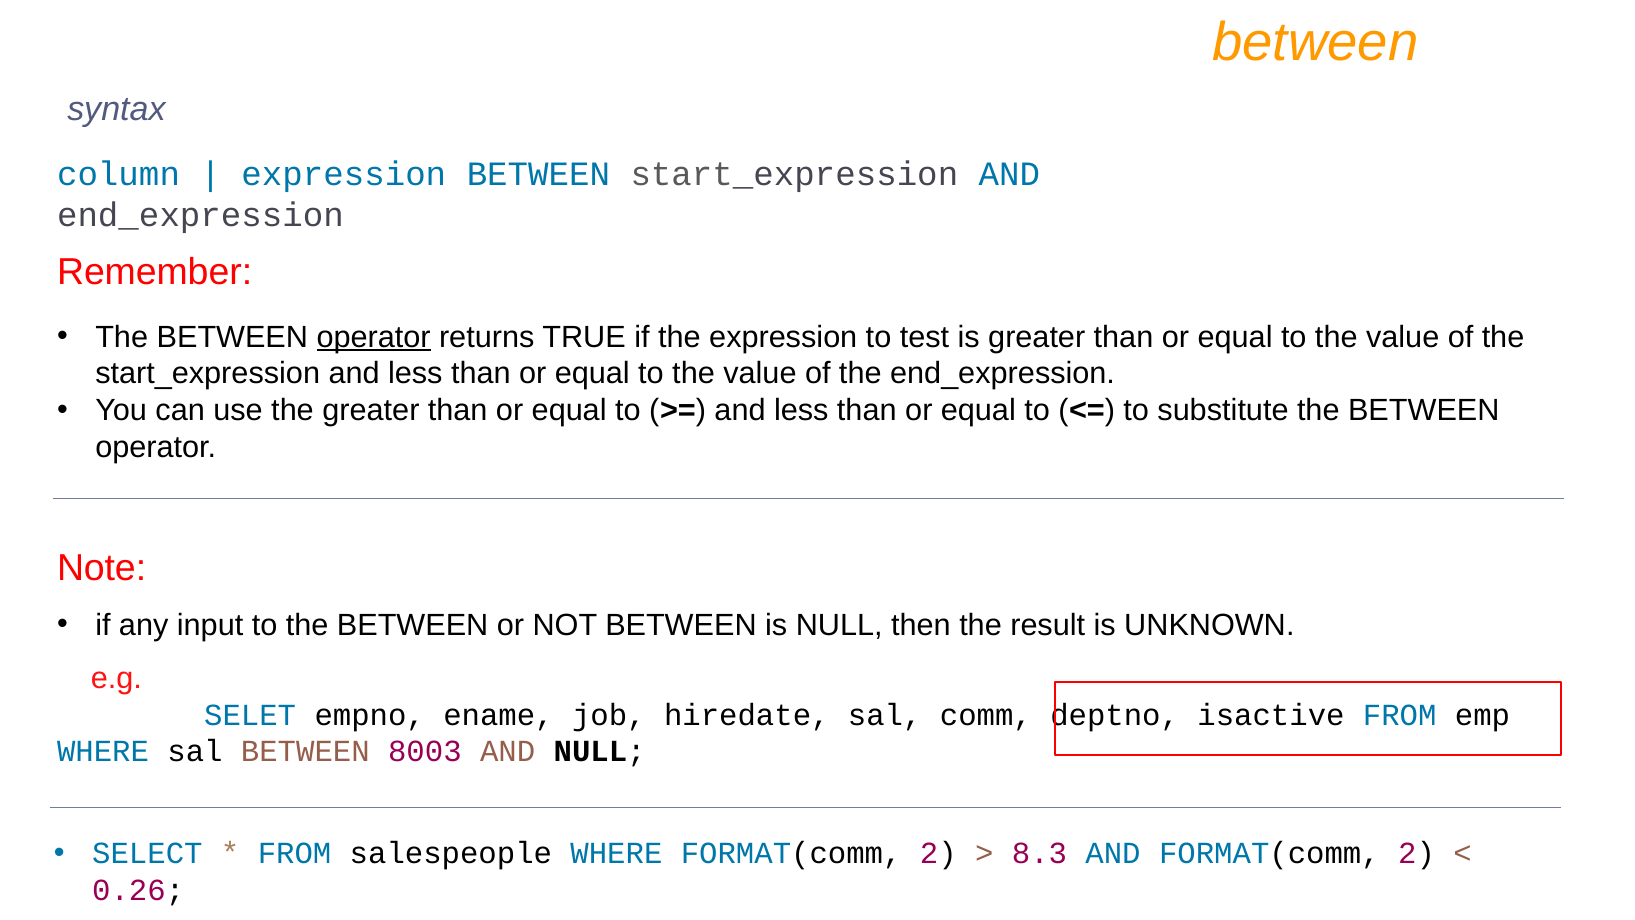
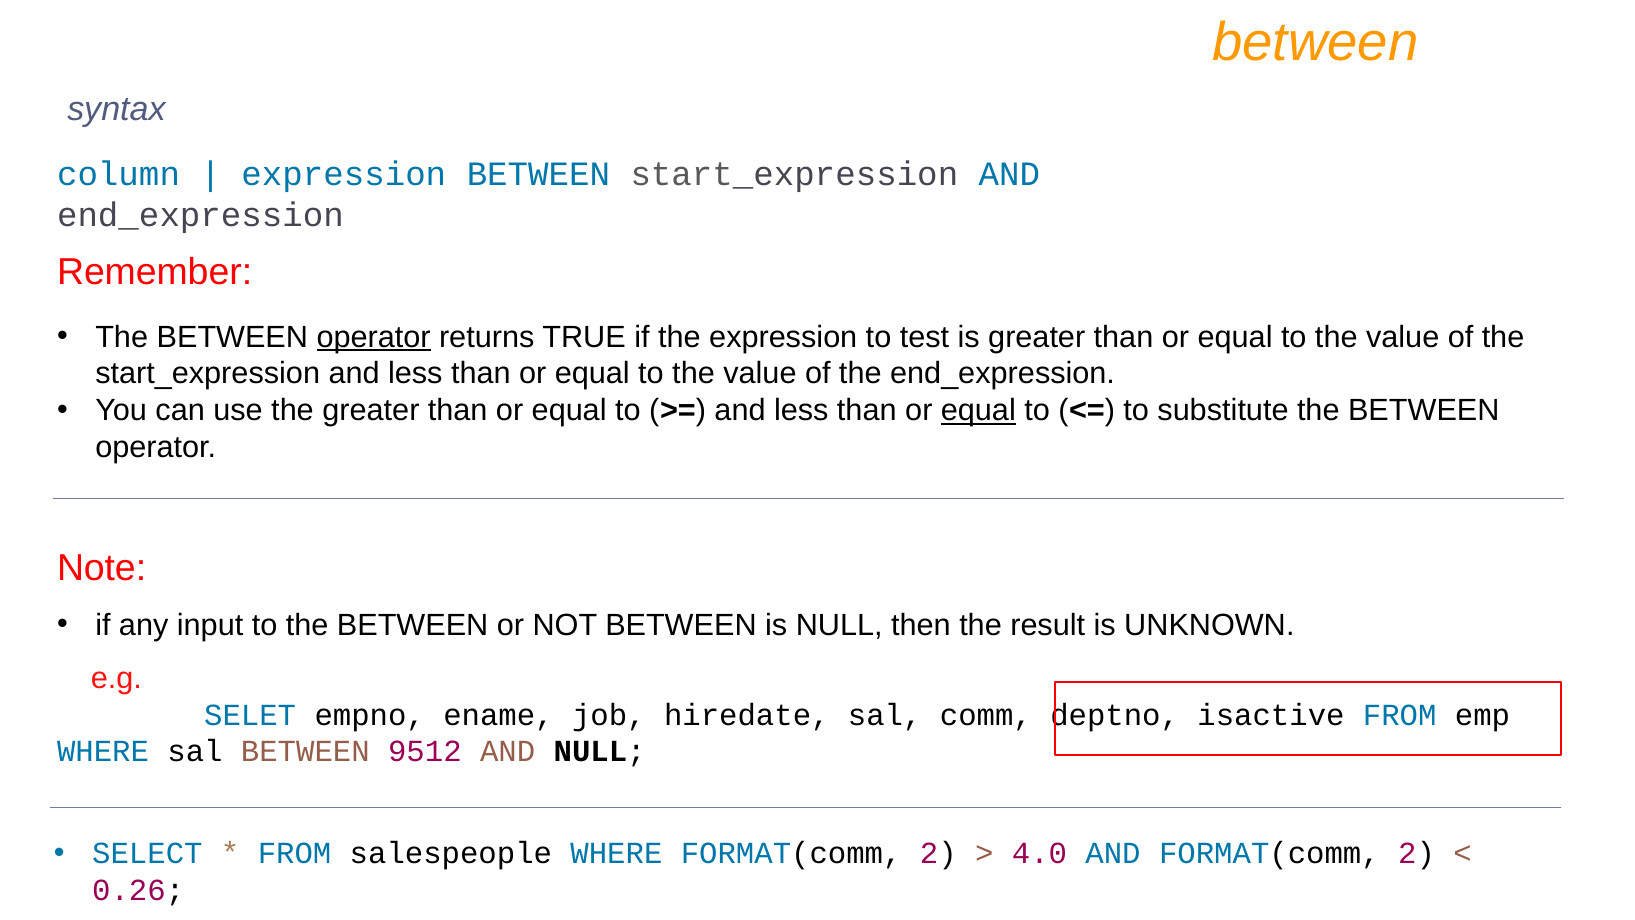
equal underline: none -> present (978, 410)
8003: 8003 -> 9512 (425, 752)
8.3: 8.3 -> 4.0 (1039, 853)
